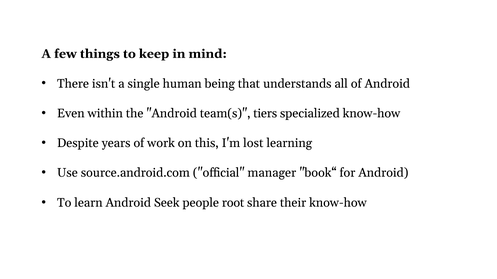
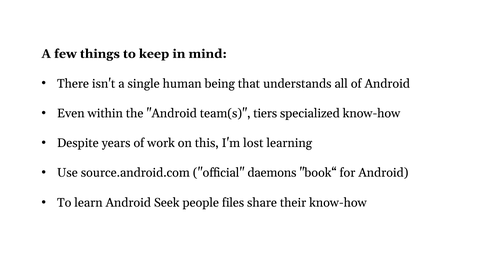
manager: manager -> daemons (272, 173)
root: root -> files (233, 203)
